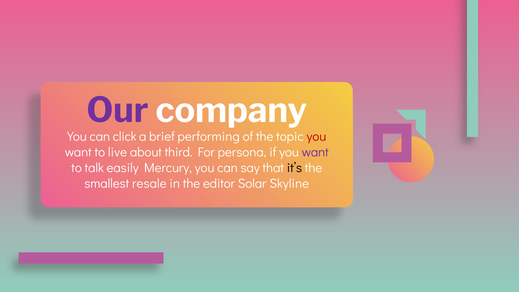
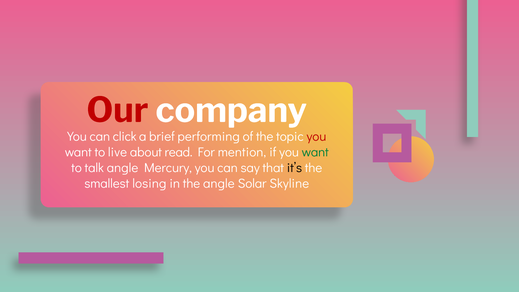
Our colour: purple -> red (117, 111)
third: third -> read (179, 152)
persona: persona -> mention (242, 152)
want colour: purple -> green (315, 152)
talk easily: easily -> angle (123, 168)
resale: resale -> losing (149, 183)
the editor: editor -> angle (219, 183)
